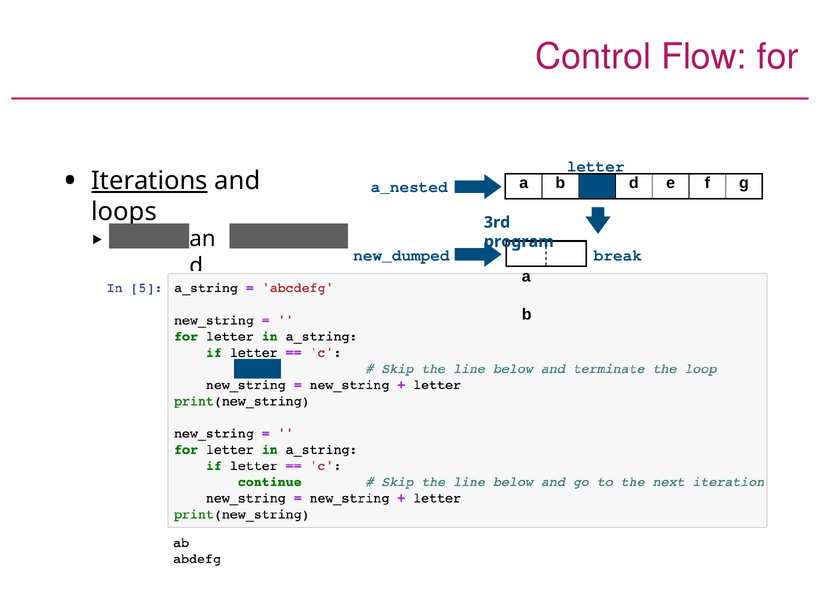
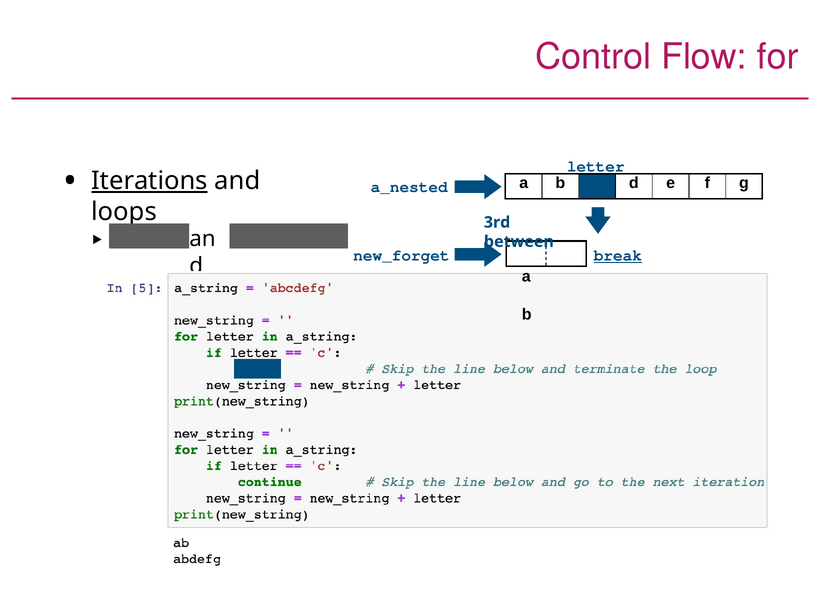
program: program -> between (519, 242)
new_dumped: new_dumped -> new_forget (401, 255)
break underline: none -> present (618, 255)
